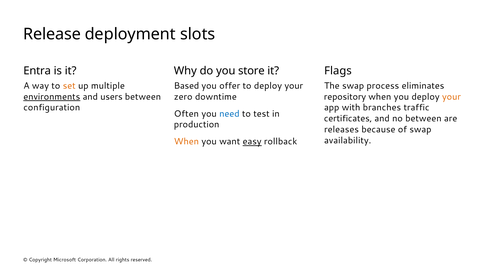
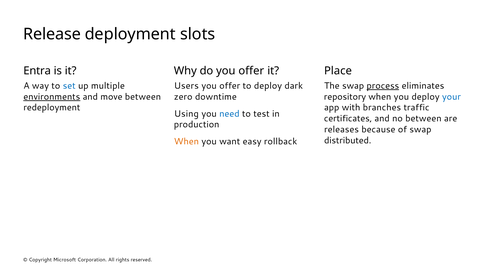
do you store: store -> offer (251, 71)
Flags: Flags -> Place (338, 71)
set colour: orange -> blue (69, 86)
Based: Based -> Users (186, 86)
to deploy your: your -> dark (294, 86)
process underline: none -> present (383, 86)
users: users -> move (111, 97)
your colour: orange -> blue (451, 97)
configuration: configuration -> redeployment (52, 108)
Often: Often -> Using (186, 114)
availability: availability -> distributed (348, 141)
easy underline: present -> none (252, 142)
